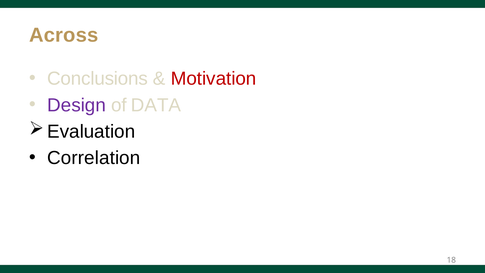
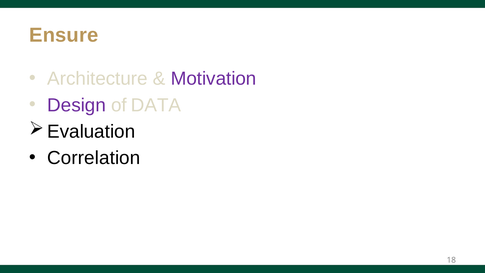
Across: Across -> Ensure (64, 35)
Conclusions: Conclusions -> Architecture (98, 79)
Motivation colour: red -> purple (214, 79)
